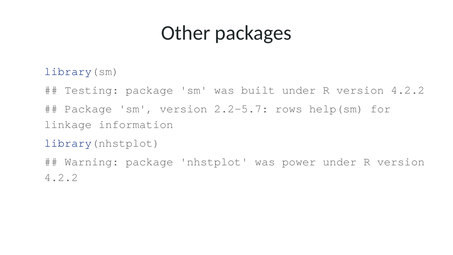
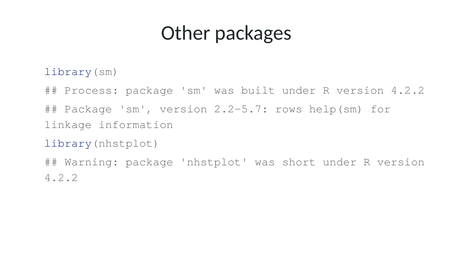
Testing: Testing -> Process (92, 90)
power: power -> short (299, 162)
